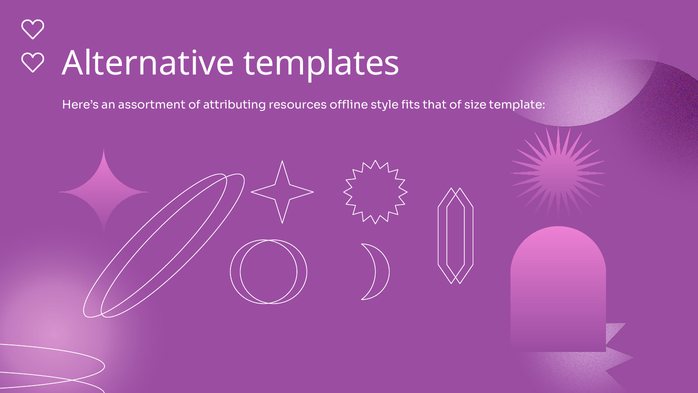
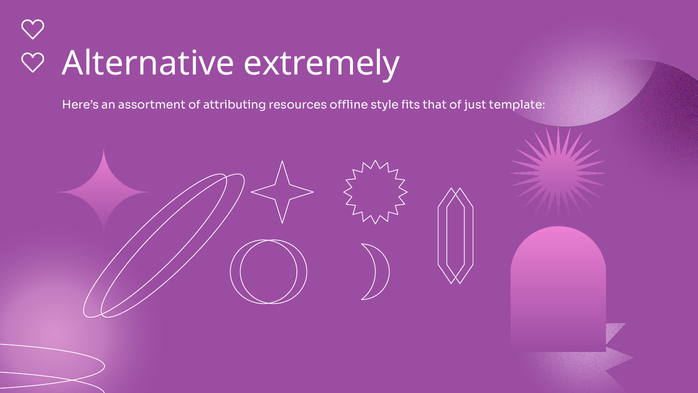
templates: templates -> extremely (322, 64)
size: size -> just (475, 105)
